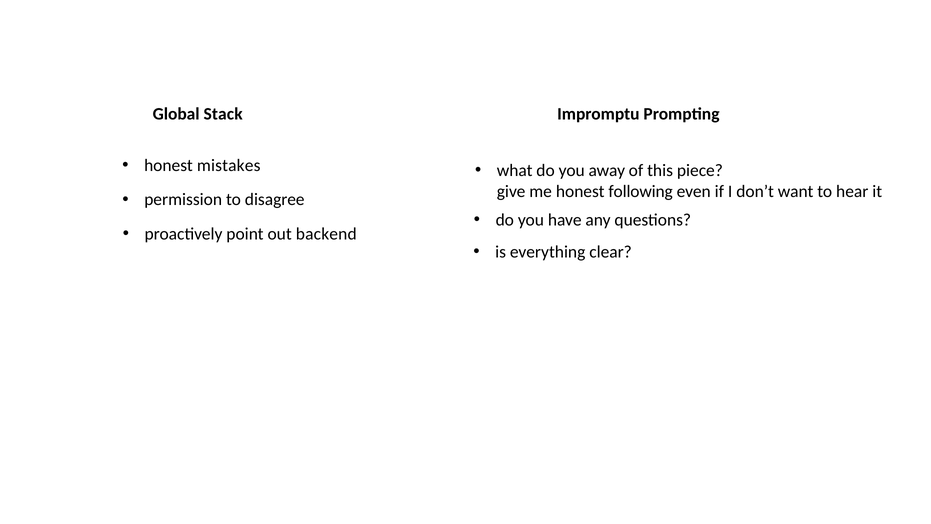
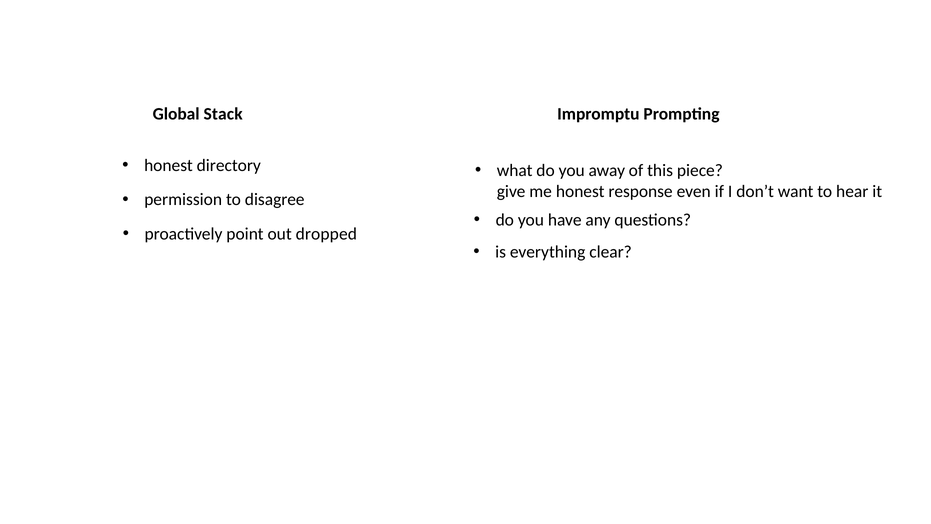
mistakes: mistakes -> directory (229, 165)
following: following -> response (641, 191)
backend: backend -> dropped (326, 234)
